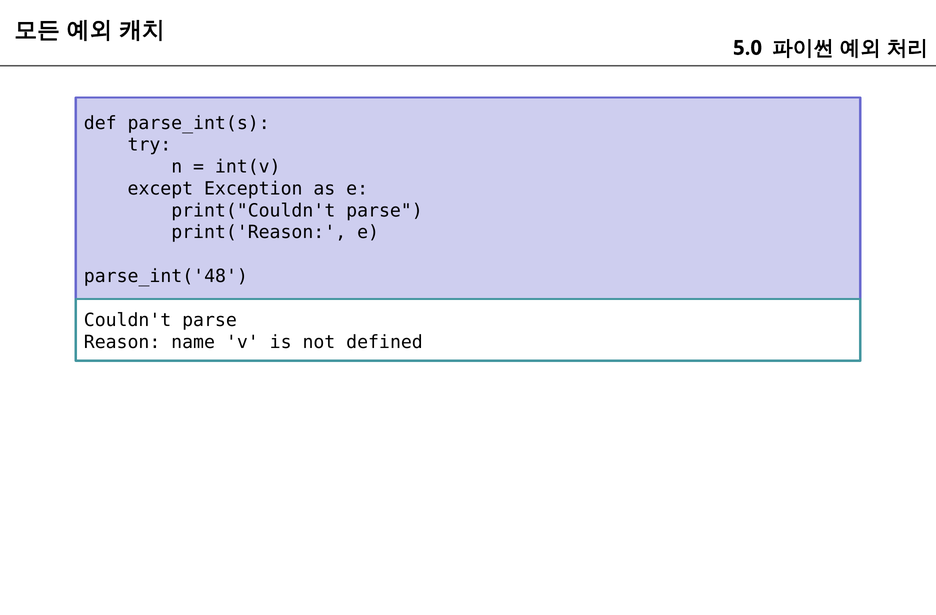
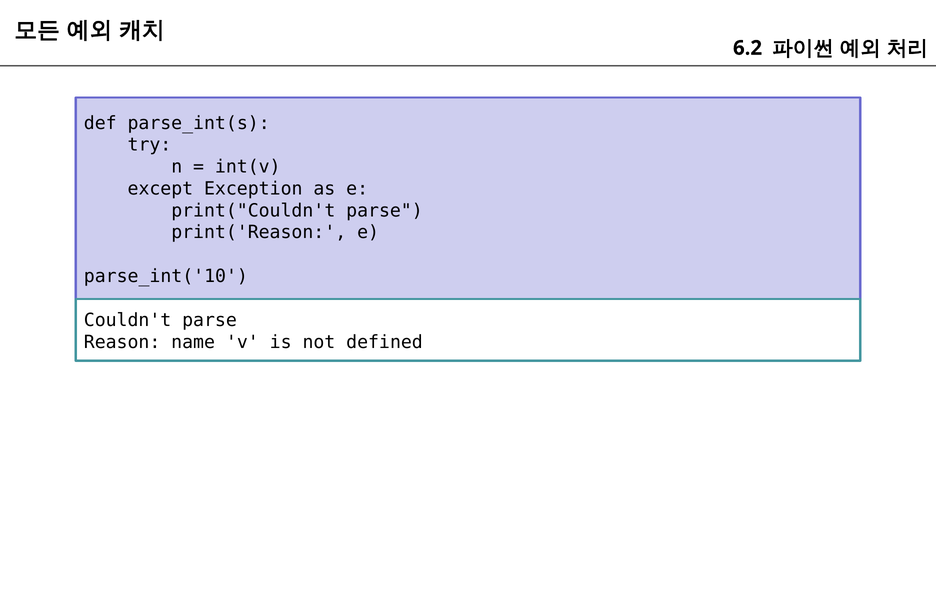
5.0: 5.0 -> 6.2 (748, 48)
parse_int('48: parse_int('48 -> parse_int('10 (166, 276)
